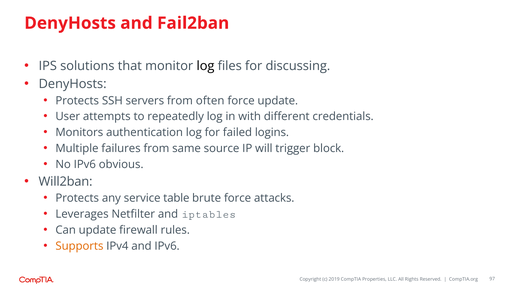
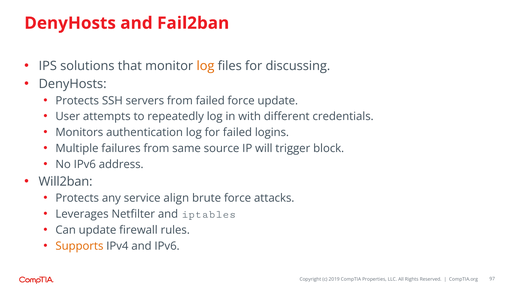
log colour: black -> orange (205, 66)
from often: often -> failed (210, 101)
obvious: obvious -> address (121, 164)
table: table -> align (176, 198)
